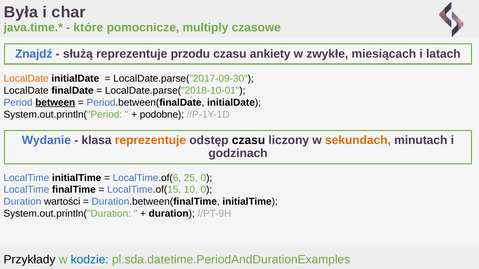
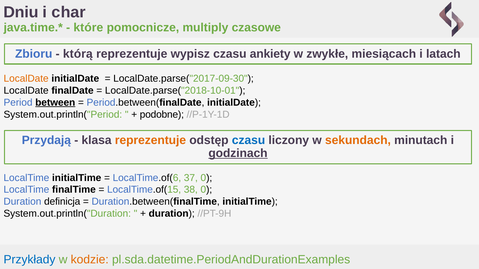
Była: Była -> Dniu (21, 12)
Znajdź: Znajdź -> Zbioru (34, 54)
służą: służą -> którą (78, 54)
przodu: przodu -> wypisz (190, 54)
Wydanie: Wydanie -> Przydają (46, 141)
czasu colour: black -> blue (249, 141)
godzinach underline: none -> present (238, 154)
25: 25 -> 37 (191, 178)
10: 10 -> 38 (191, 190)
wartości: wartości -> definicja (62, 202)
Przykłady colour: black -> blue (30, 260)
kodzie colour: blue -> orange (90, 260)
